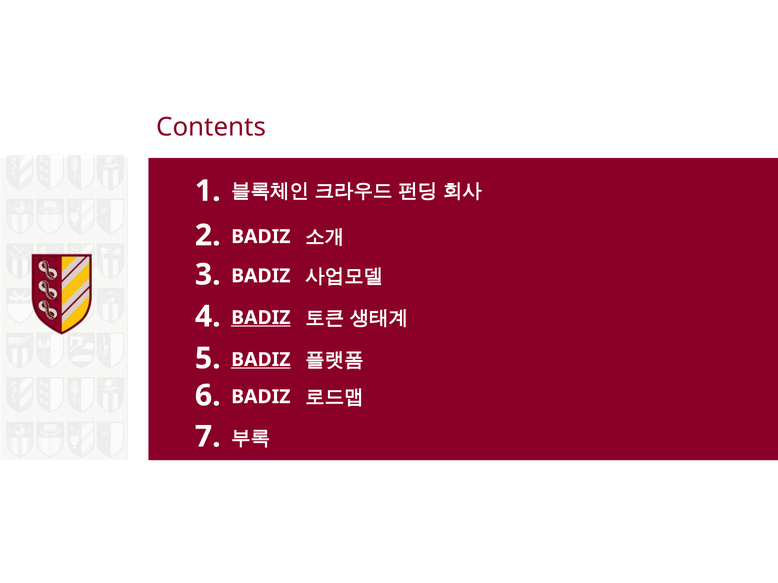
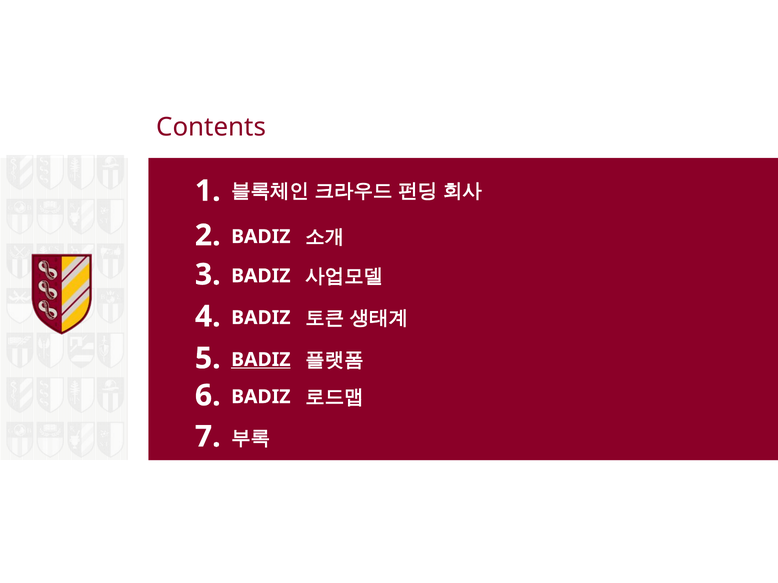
BADIZ underline: present -> none (261, 318)
